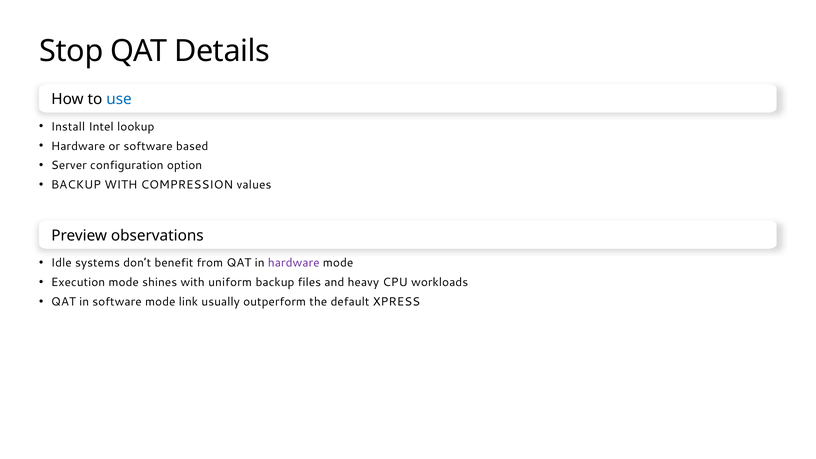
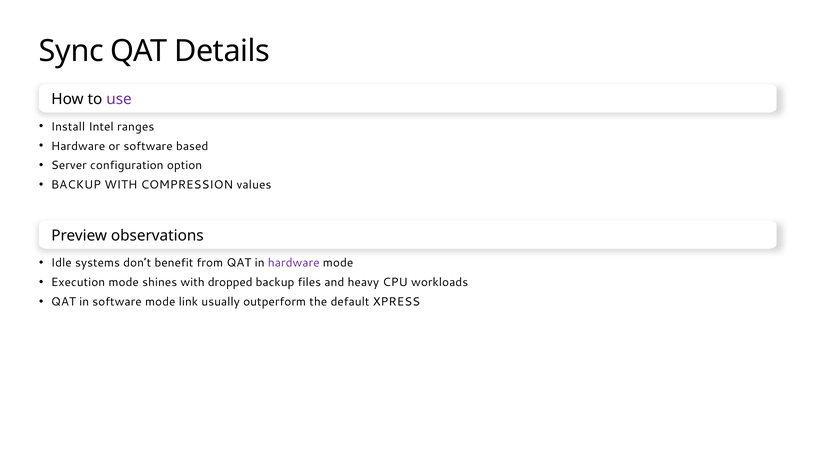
Stop: Stop -> Sync (71, 51)
use colour: blue -> purple (119, 99)
lookup: lookup -> ranges (136, 127)
uniform: uniform -> dropped (230, 282)
